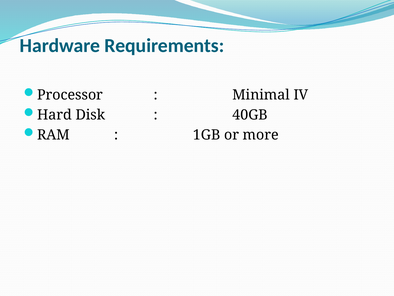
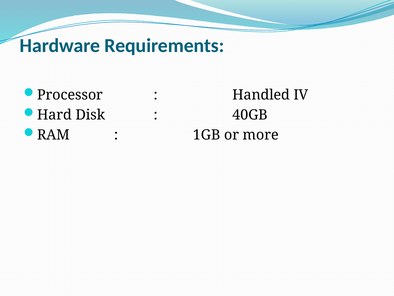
Minimal: Minimal -> Handled (261, 95)
